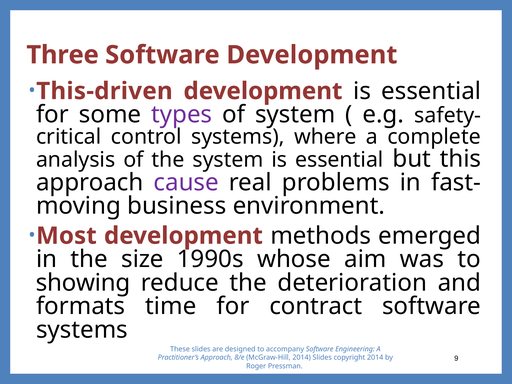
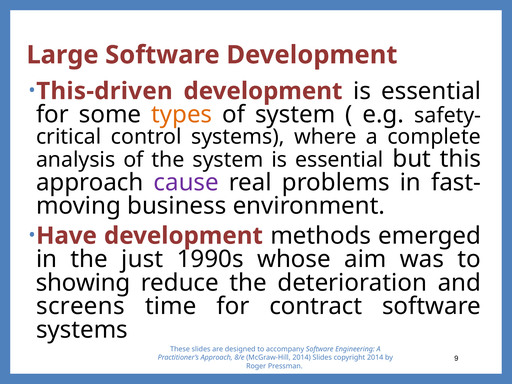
Three: Three -> Large (63, 55)
types colour: purple -> orange (182, 115)
Most: Most -> Have (66, 236)
size: size -> just (142, 259)
formats: formats -> screens (80, 306)
